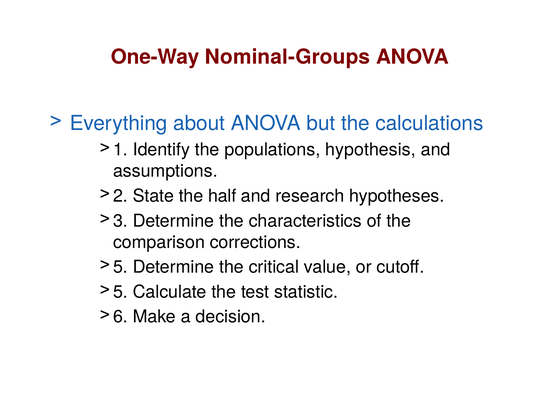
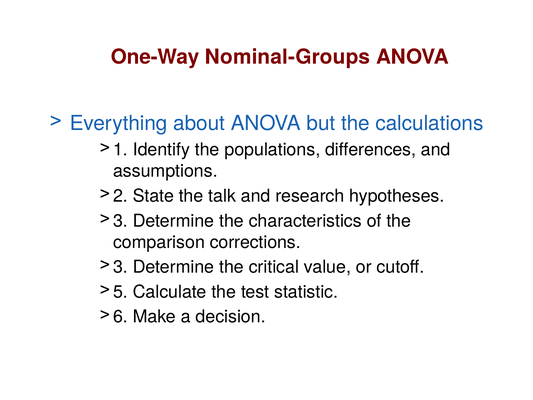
hypothesis: hypothesis -> differences (371, 150)
half: half -> talk (222, 196)
5: 5 -> 3 (120, 267)
